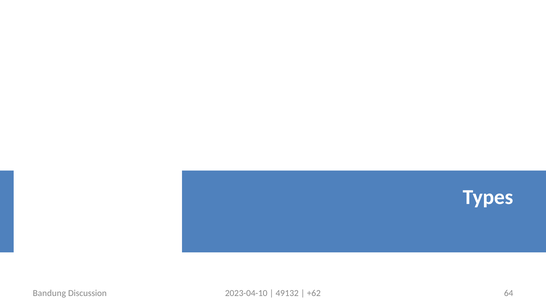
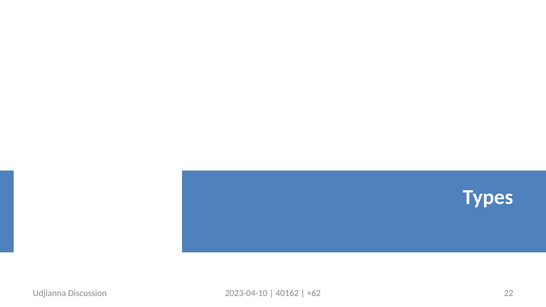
Bandung: Bandung -> Udjianna (49, 293)
49132: 49132 -> 40162 (287, 293)
64: 64 -> 22 (509, 293)
